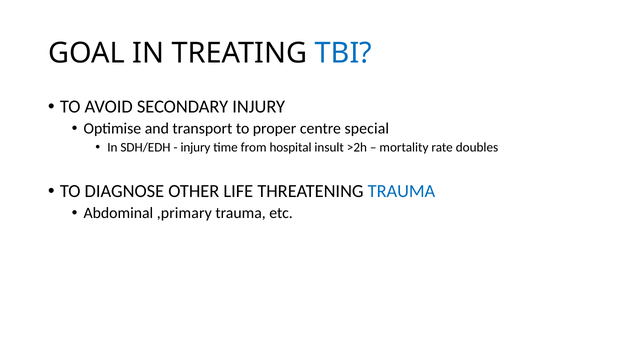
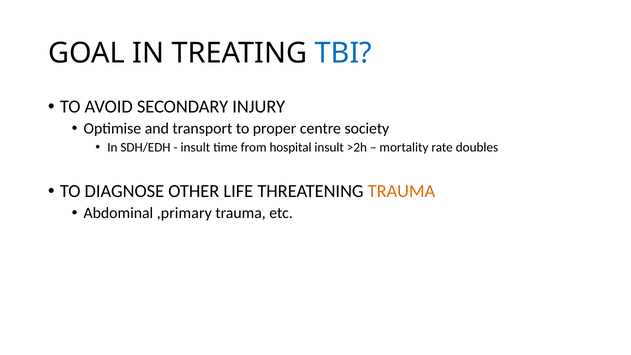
special: special -> society (367, 128)
injury: injury -> insult (195, 147)
TRAUMA colour: blue -> orange (401, 191)
